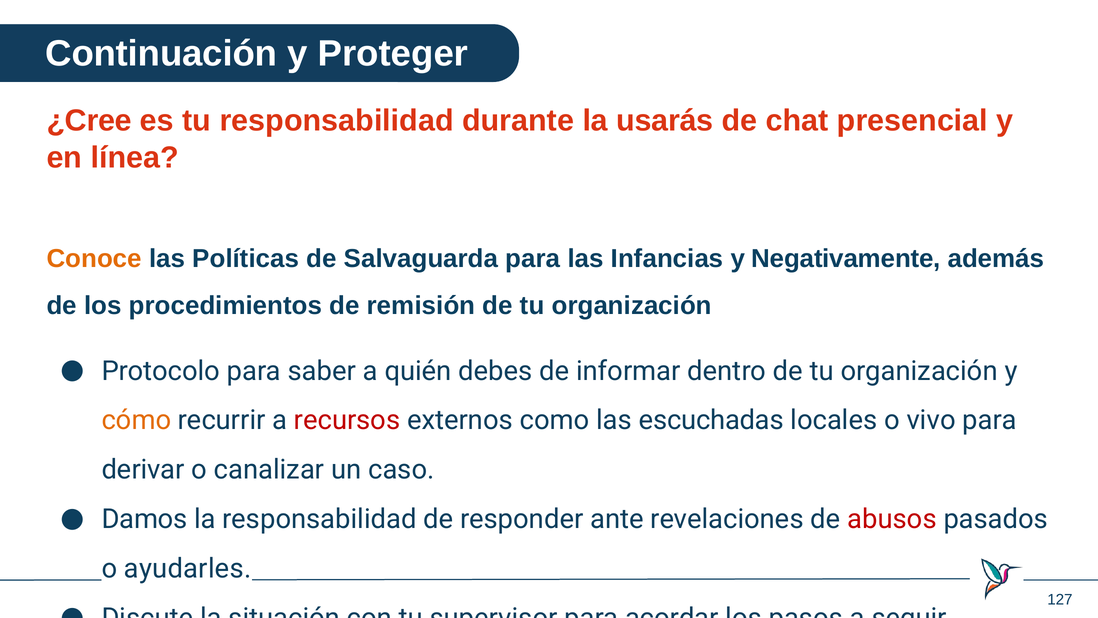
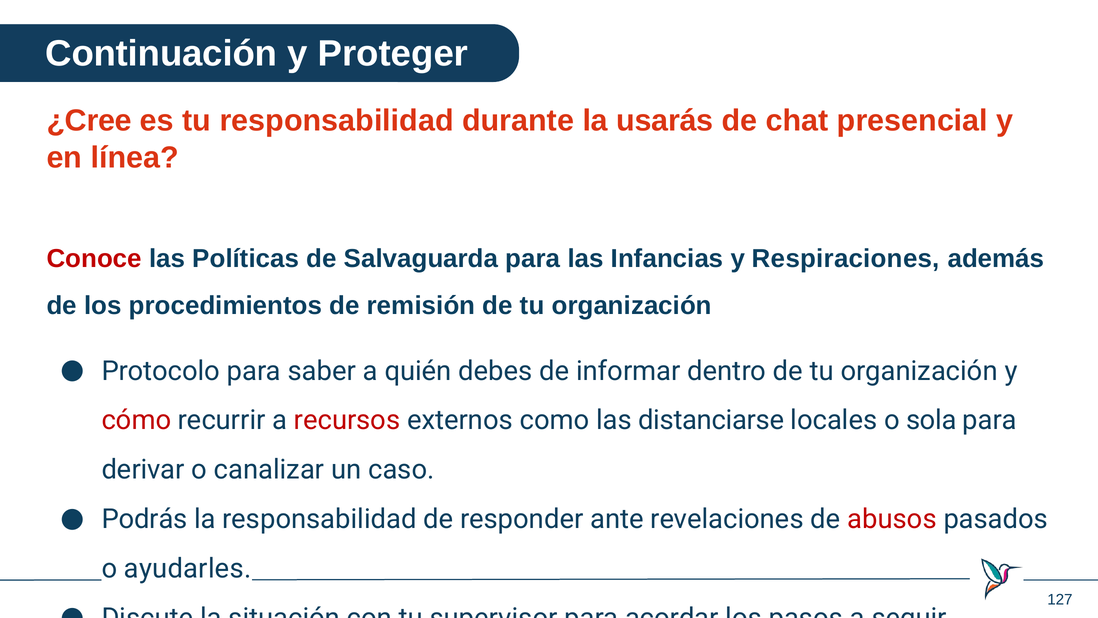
Conoce colour: orange -> red (94, 259)
Negativamente: Negativamente -> Respiraciones (846, 259)
cómo colour: orange -> red (136, 420)
escuchadas: escuchadas -> distanciarse (711, 420)
locales o vivo: vivo -> sola (931, 420)
Damos: Damos -> Podrás (144, 519)
